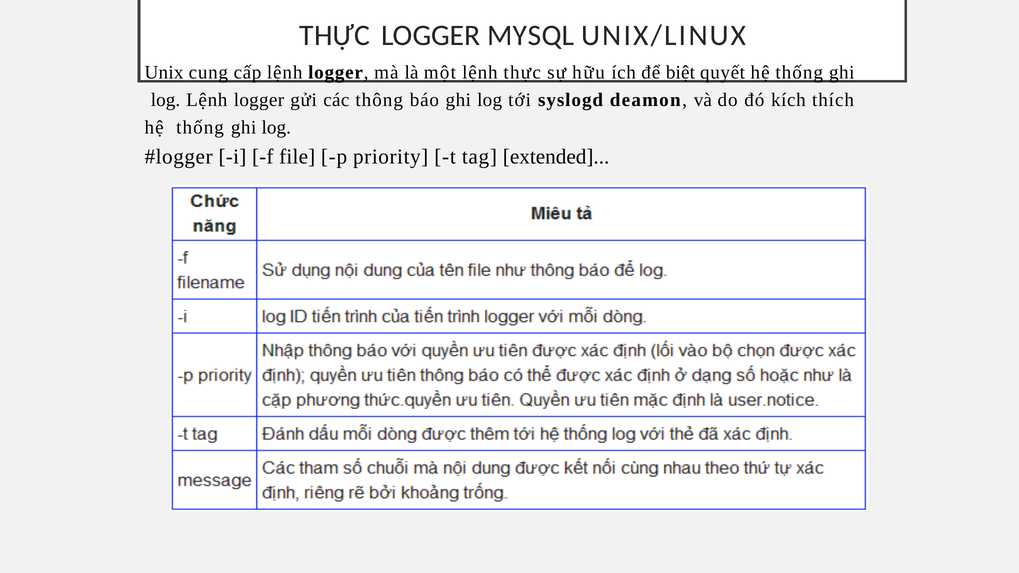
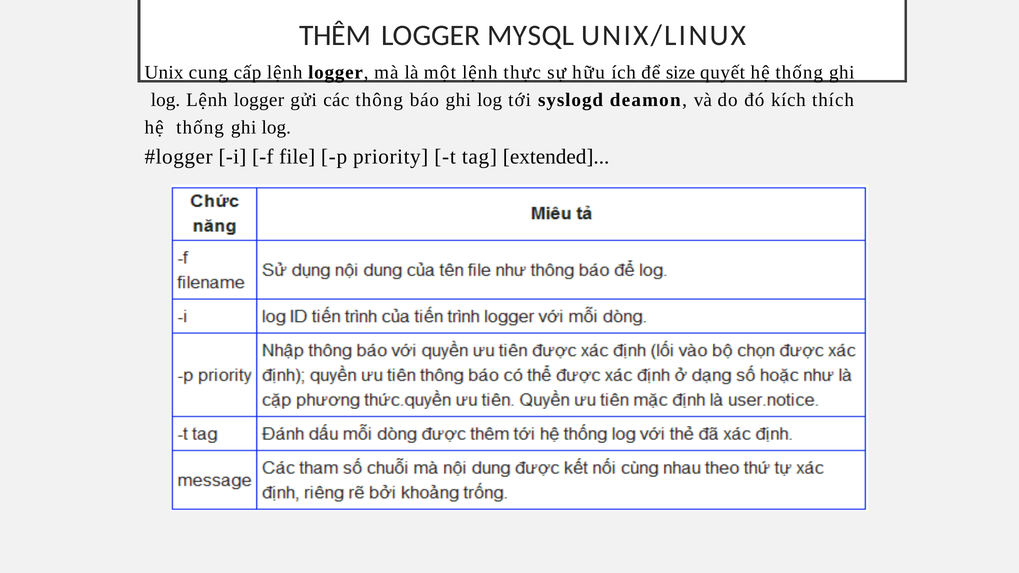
THỰC: THỰC -> THÊM (335, 36)
biệt: biệt -> size (681, 73)
